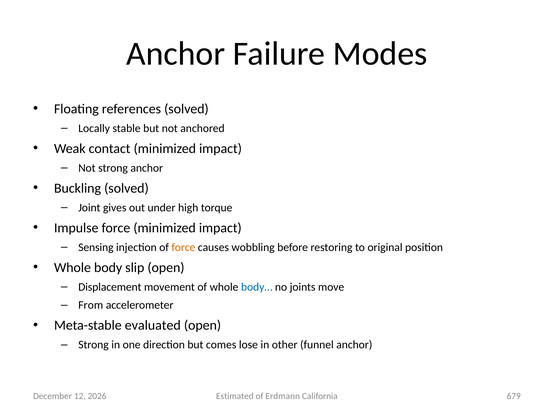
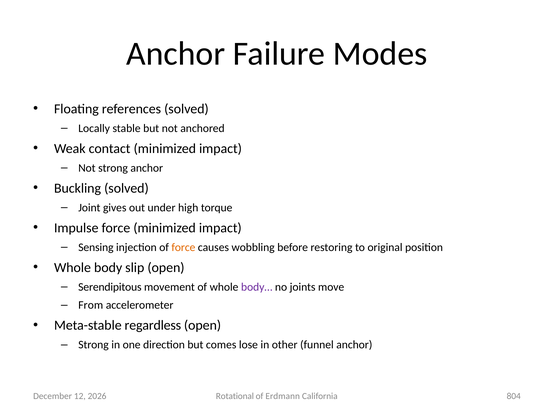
Displacement: Displacement -> Serendipitous (110, 287)
body… colour: blue -> purple (257, 287)
evaluated: evaluated -> regardless (153, 326)
Estimated: Estimated -> Rotational (235, 397)
679: 679 -> 804 (514, 397)
